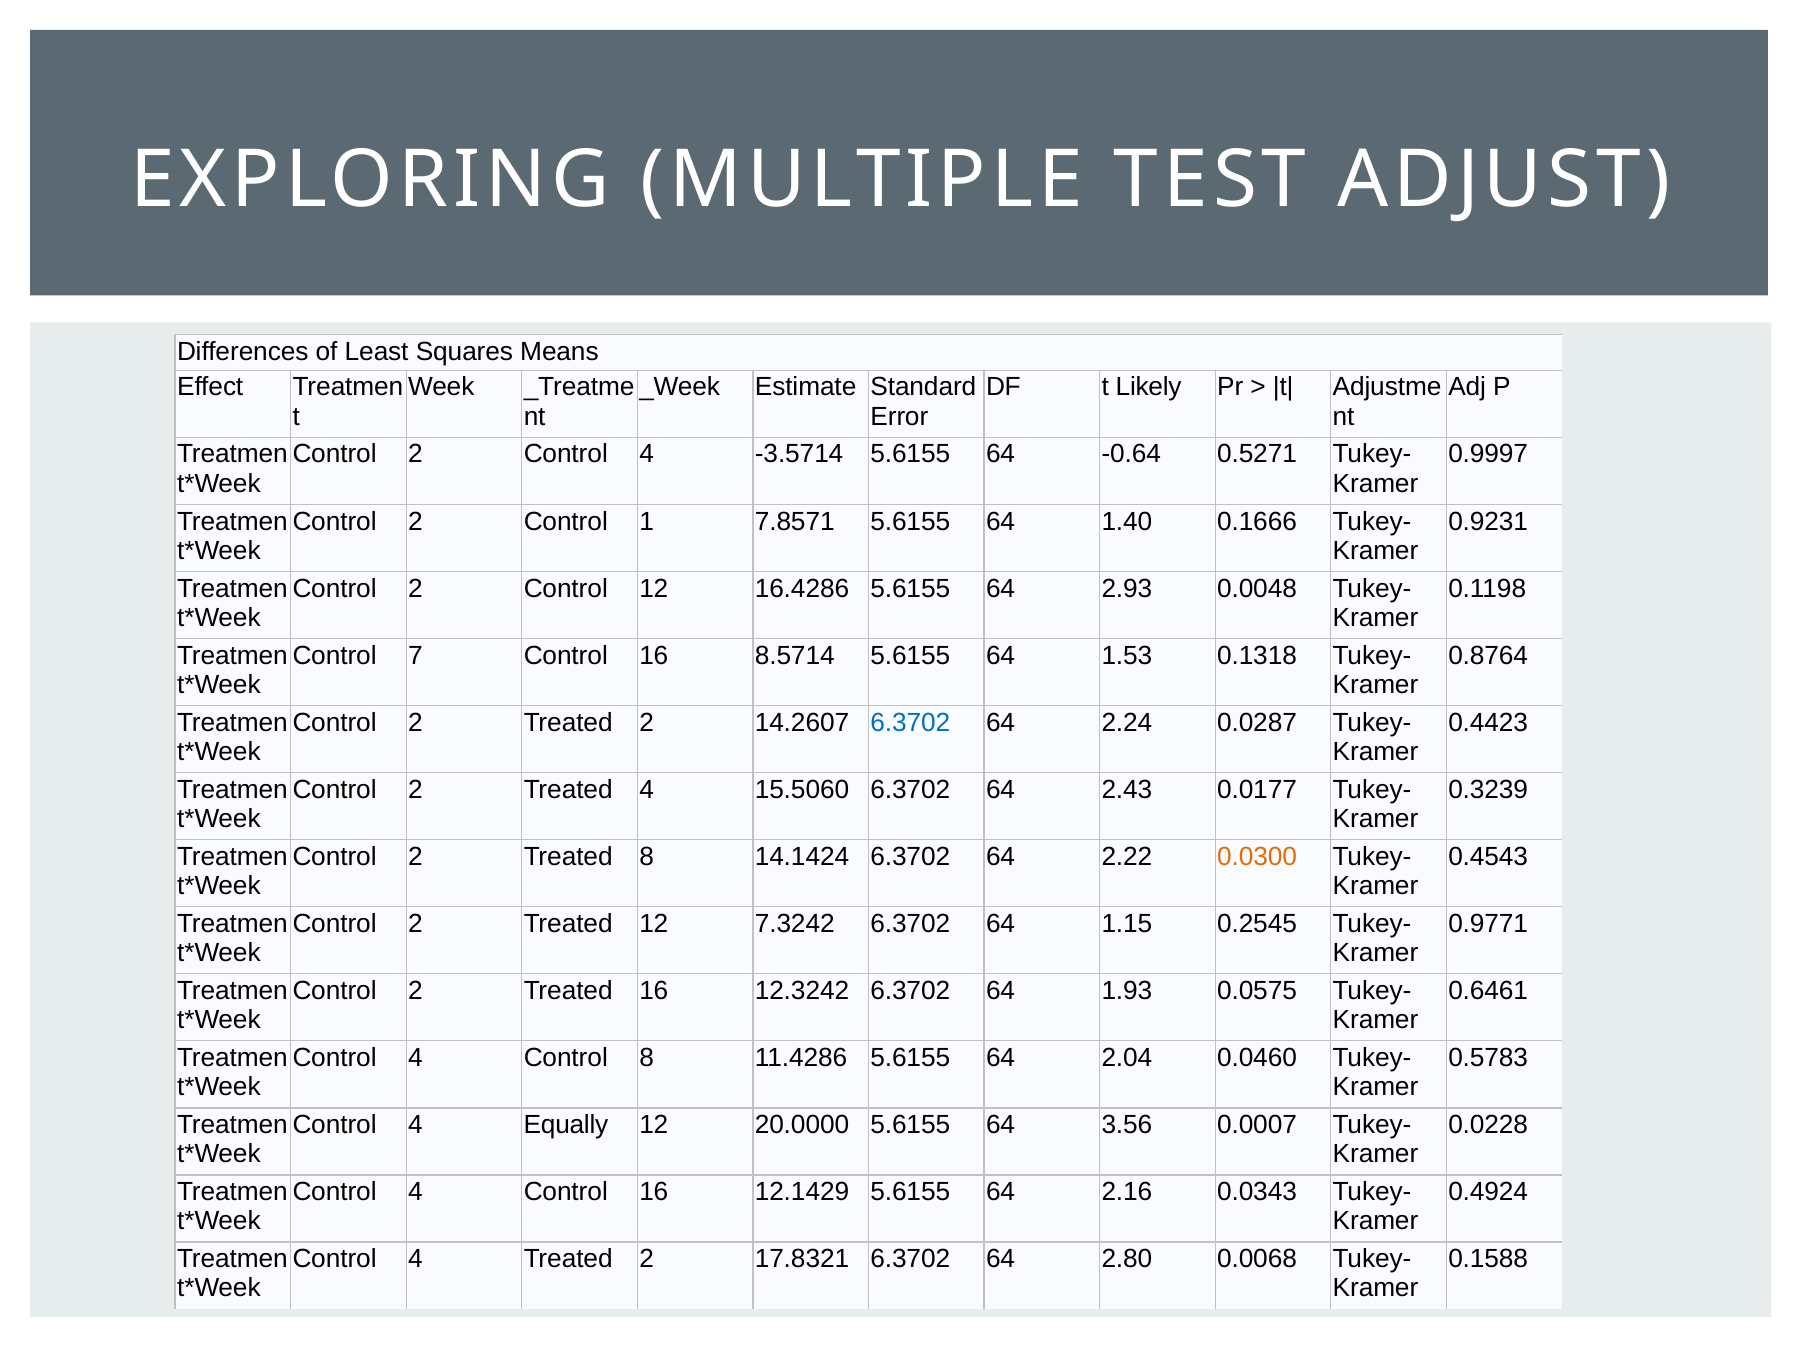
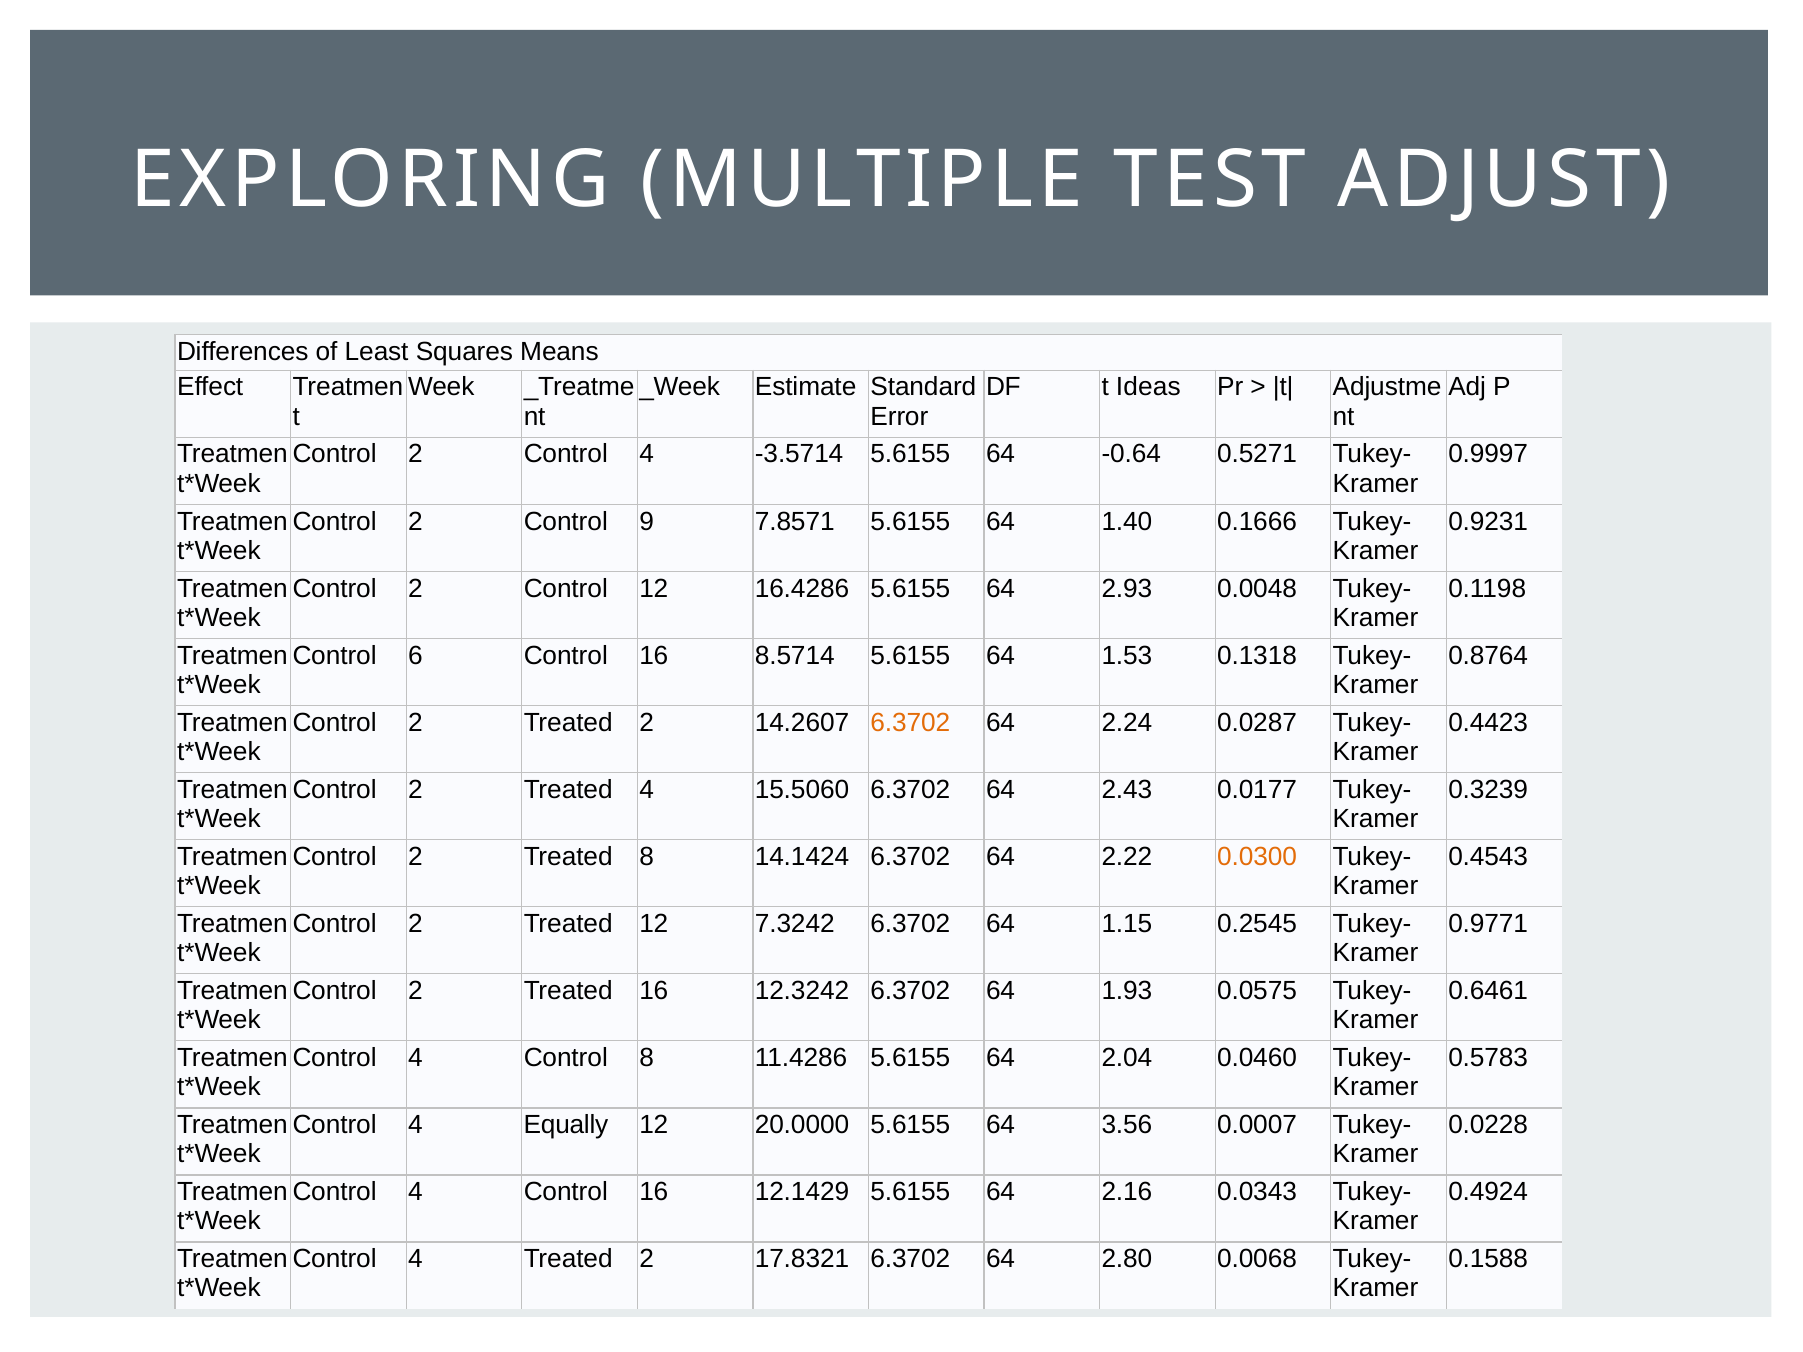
Likely: Likely -> Ideas (1148, 387)
1: 1 -> 9 (647, 521)
7: 7 -> 6 (416, 656)
6.3702 colour: blue -> orange (910, 723)
